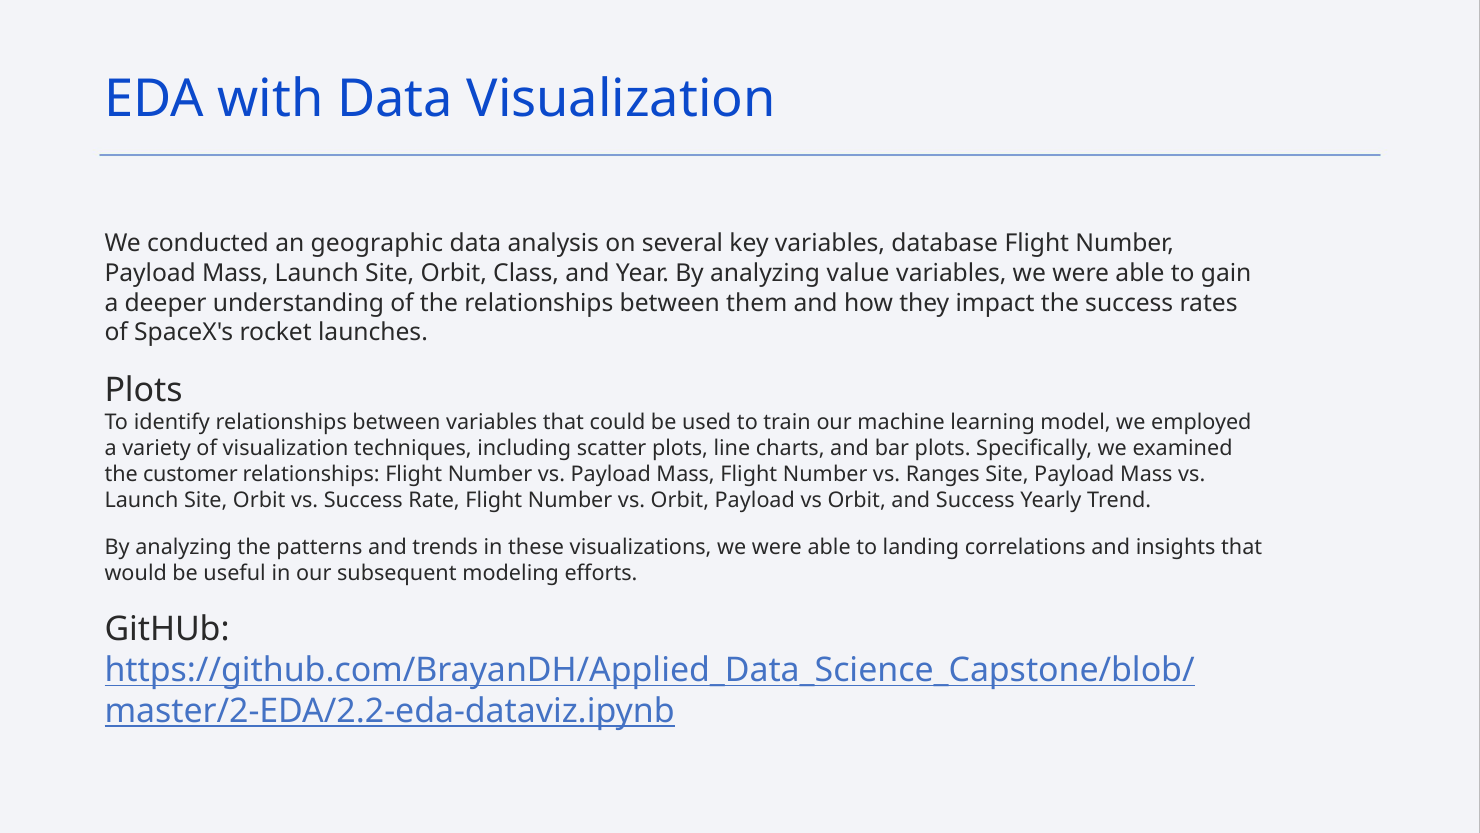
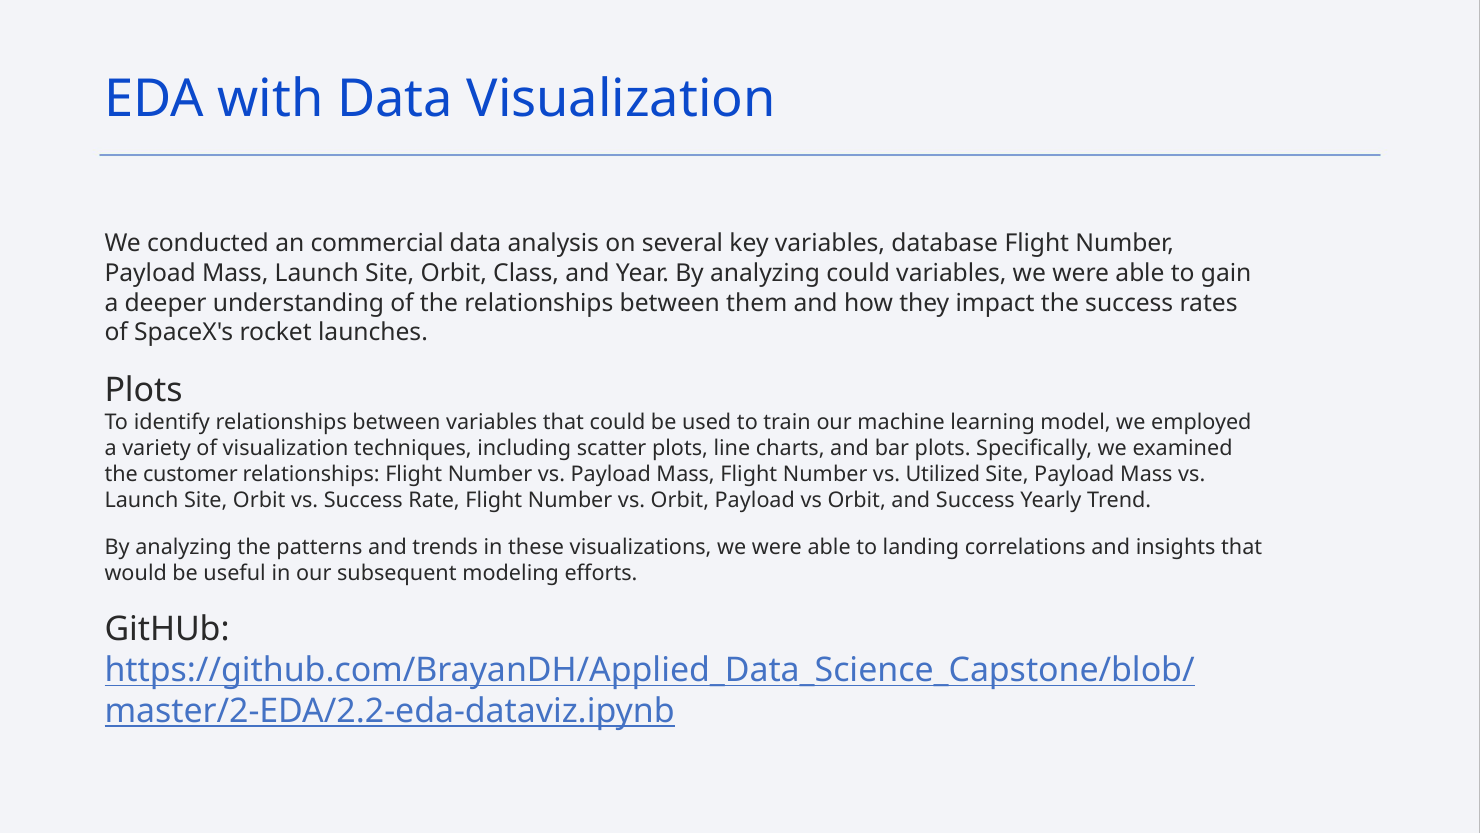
geographic: geographic -> commercial (377, 244)
analyzing value: value -> could (858, 273)
Ranges: Ranges -> Utilized (943, 474)
